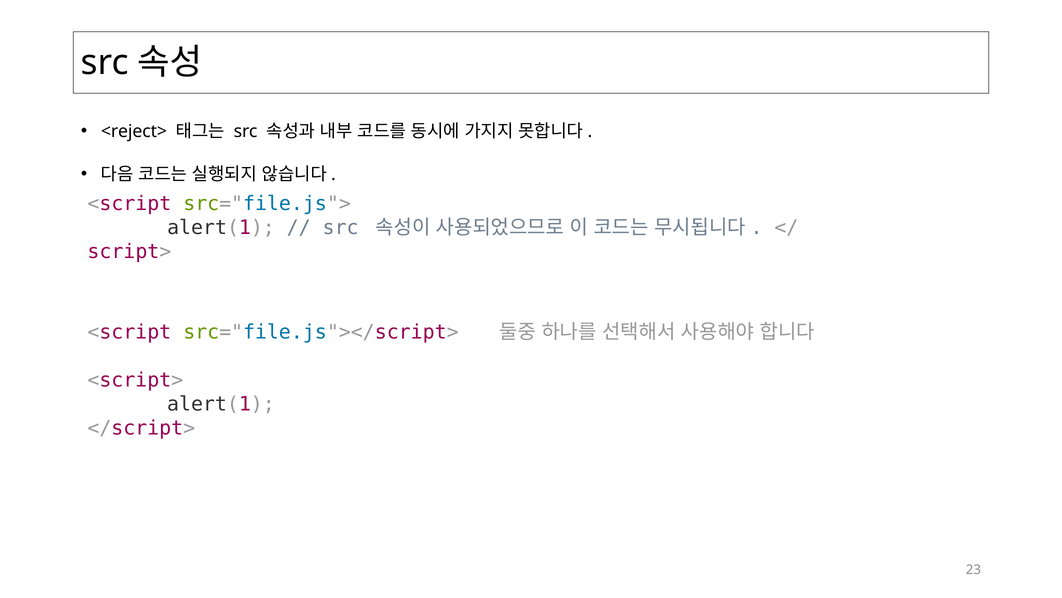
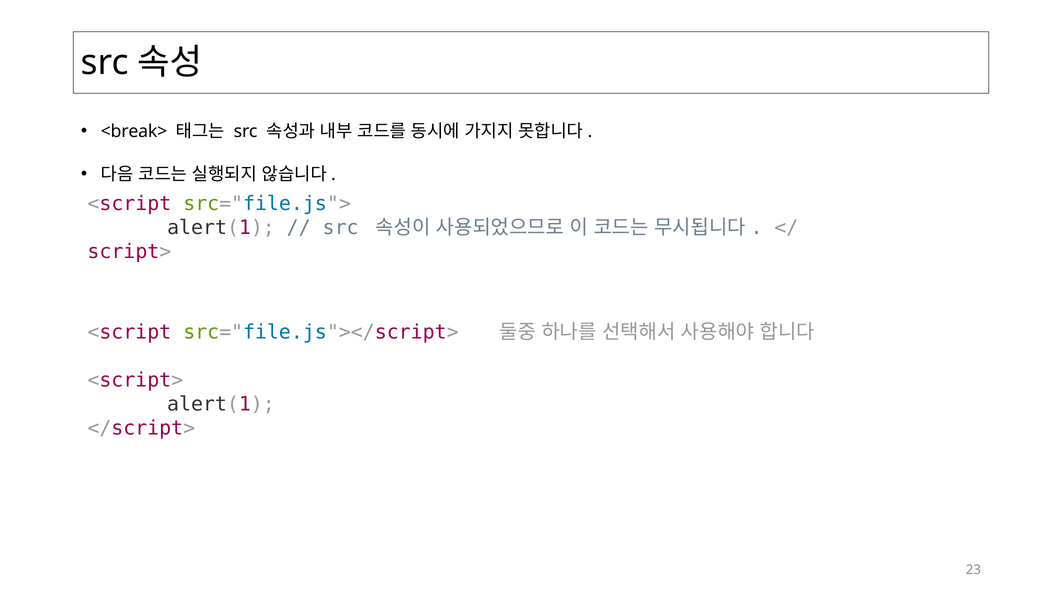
<reject>: <reject> -> <break> (134, 131)
